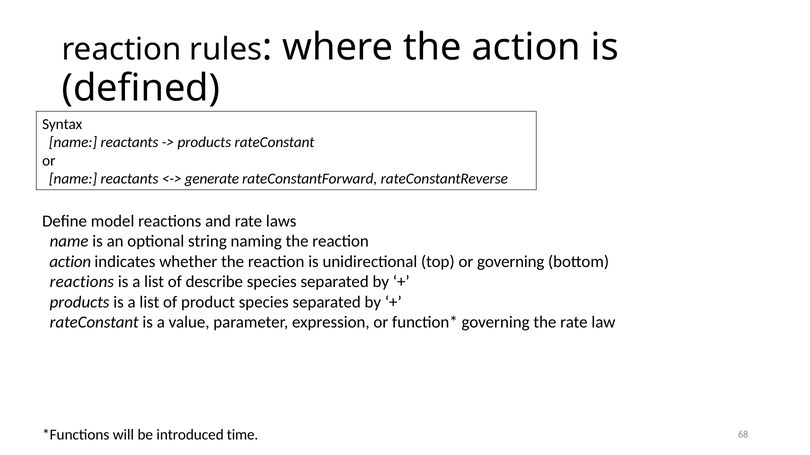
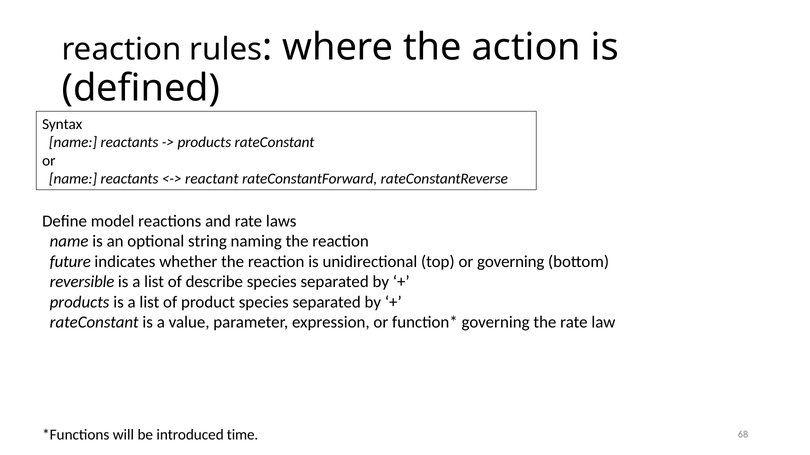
generate: generate -> reactant (212, 179)
action: action -> future (70, 262)
reactions: reactions -> reversible (82, 282)
